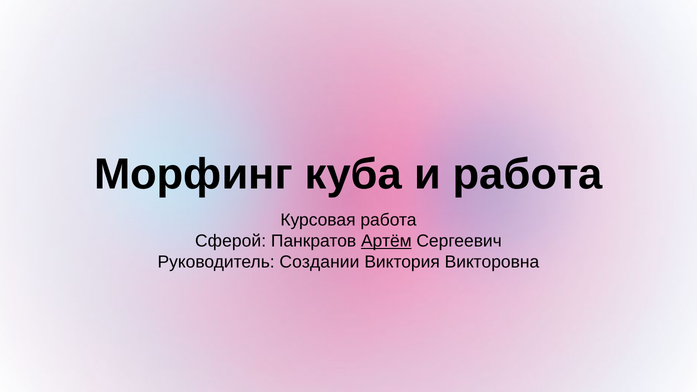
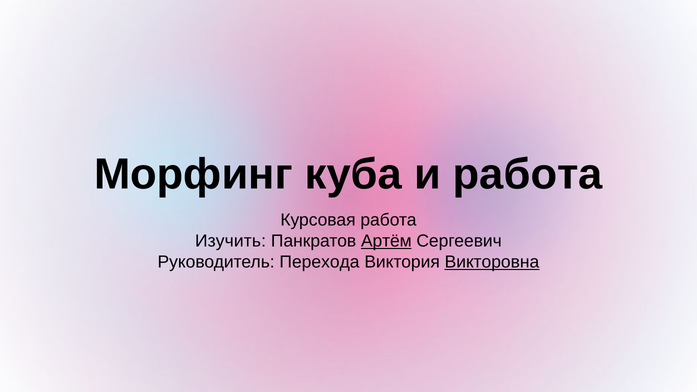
Сферой: Сферой -> Изучить (231, 241)
Создании: Создании -> Перехода (319, 262)
Викторовна underline: none -> present (492, 262)
